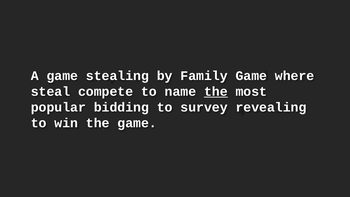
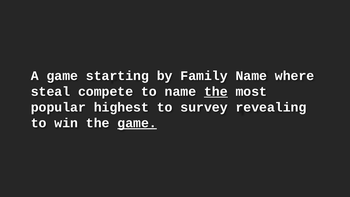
stealing: stealing -> starting (117, 76)
Family Game: Game -> Name (251, 76)
bidding: bidding -> highest (121, 107)
game underline: none -> present (137, 123)
